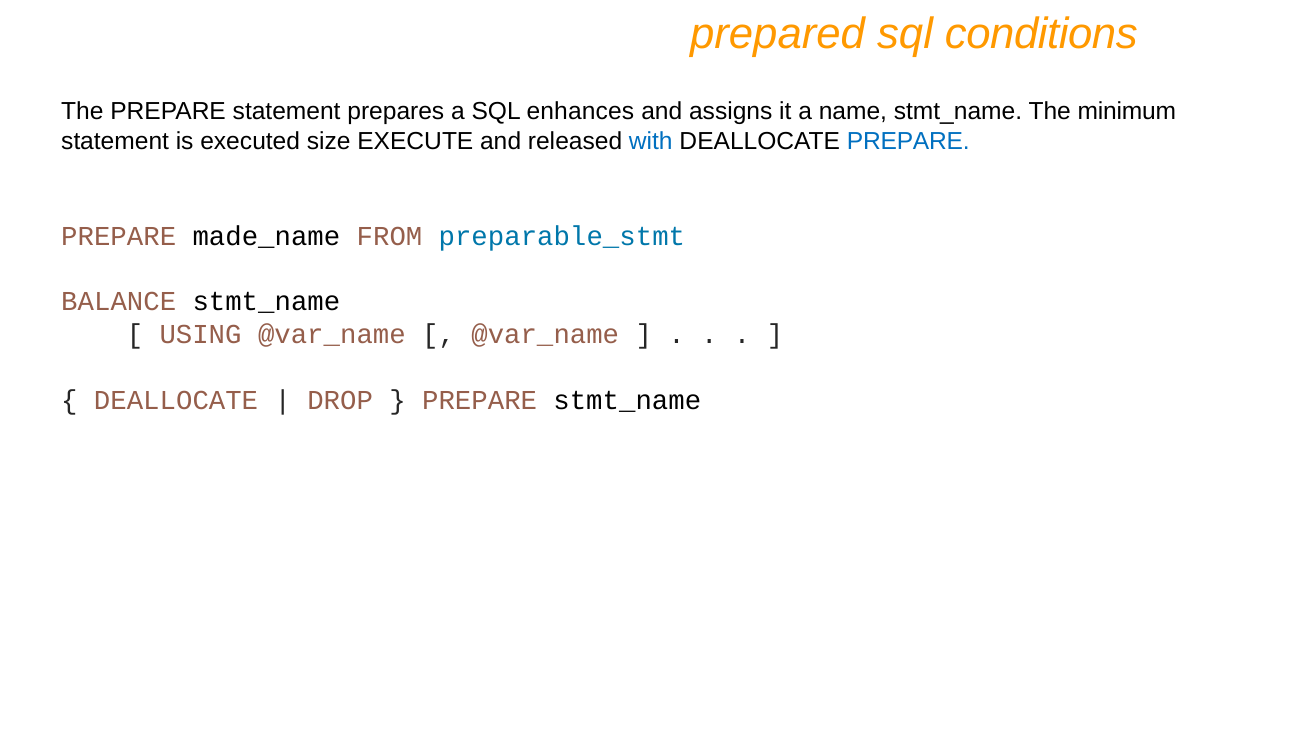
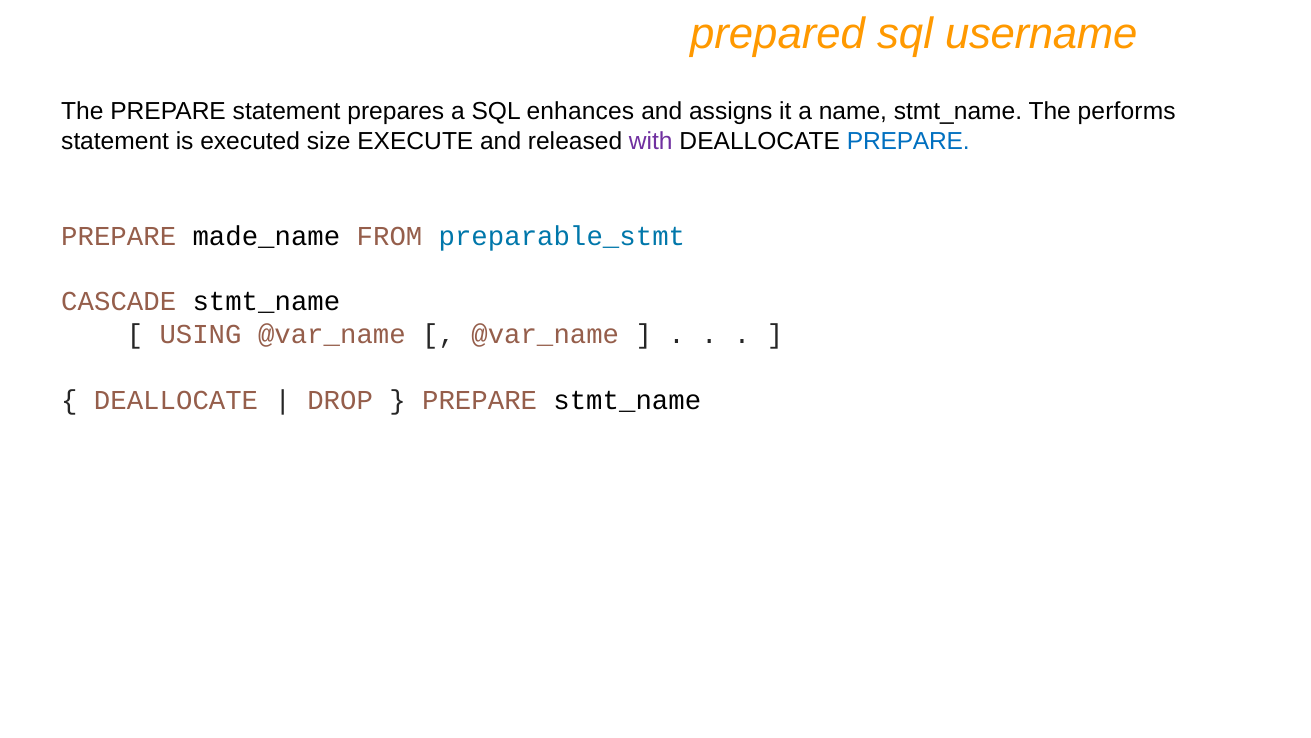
conditions: conditions -> username (1041, 34)
minimum: minimum -> performs (1127, 111)
with colour: blue -> purple (651, 141)
BALANCE: BALANCE -> CASCADE (119, 302)
